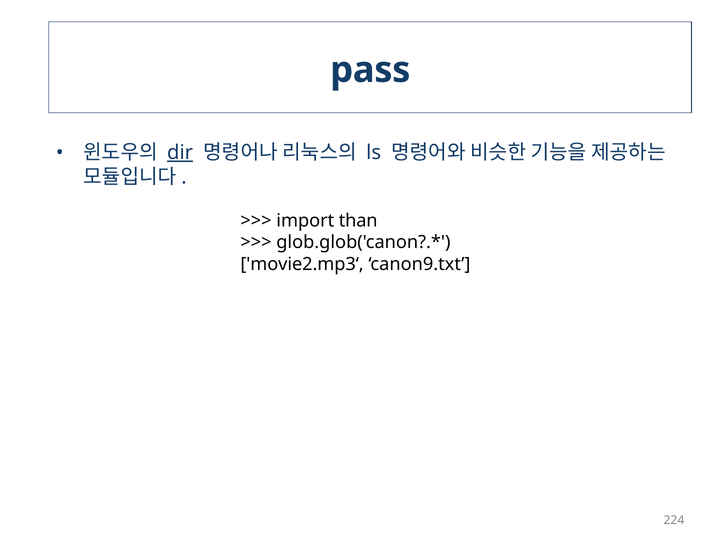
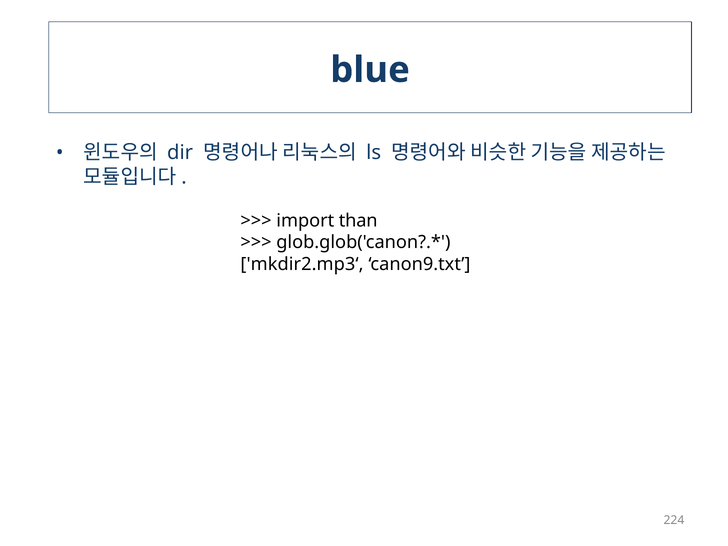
pass: pass -> blue (370, 70)
dir underline: present -> none (180, 153)
movie2.mp3‘: movie2.mp3‘ -> mkdir2.mp3‘ (302, 264)
